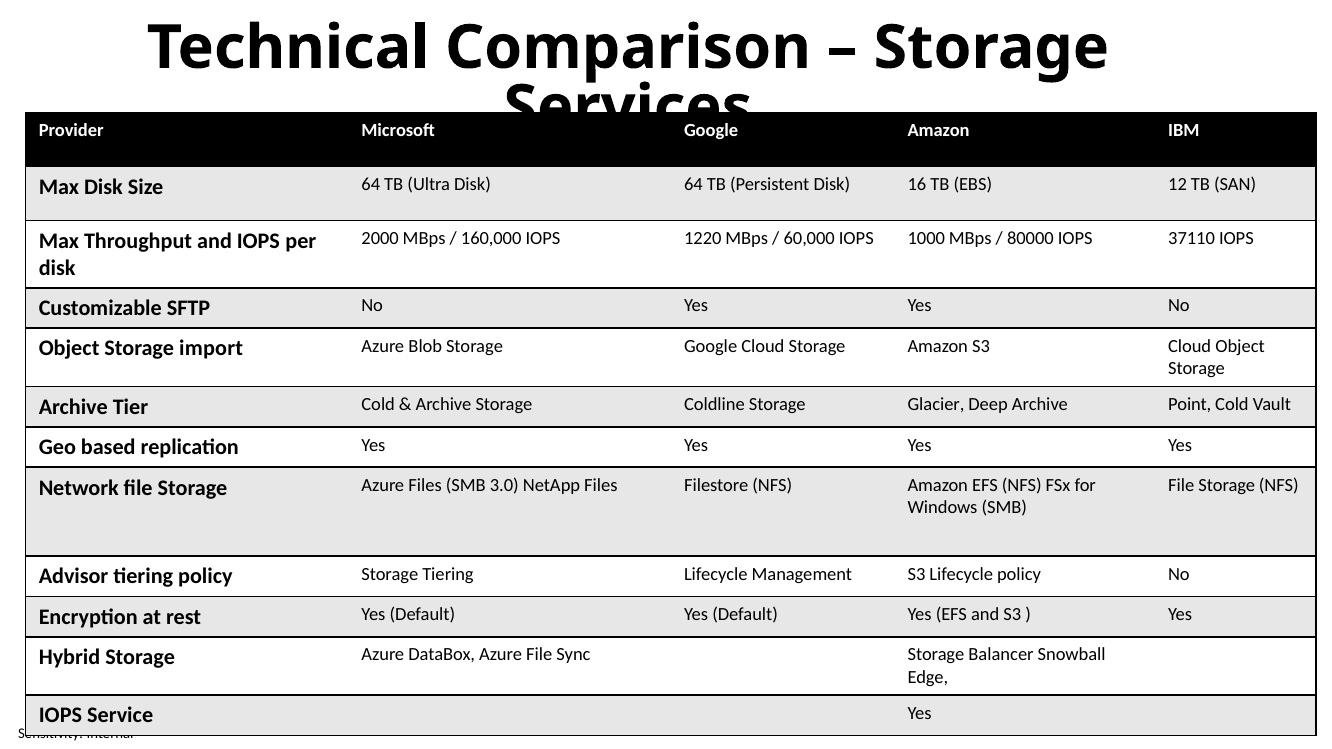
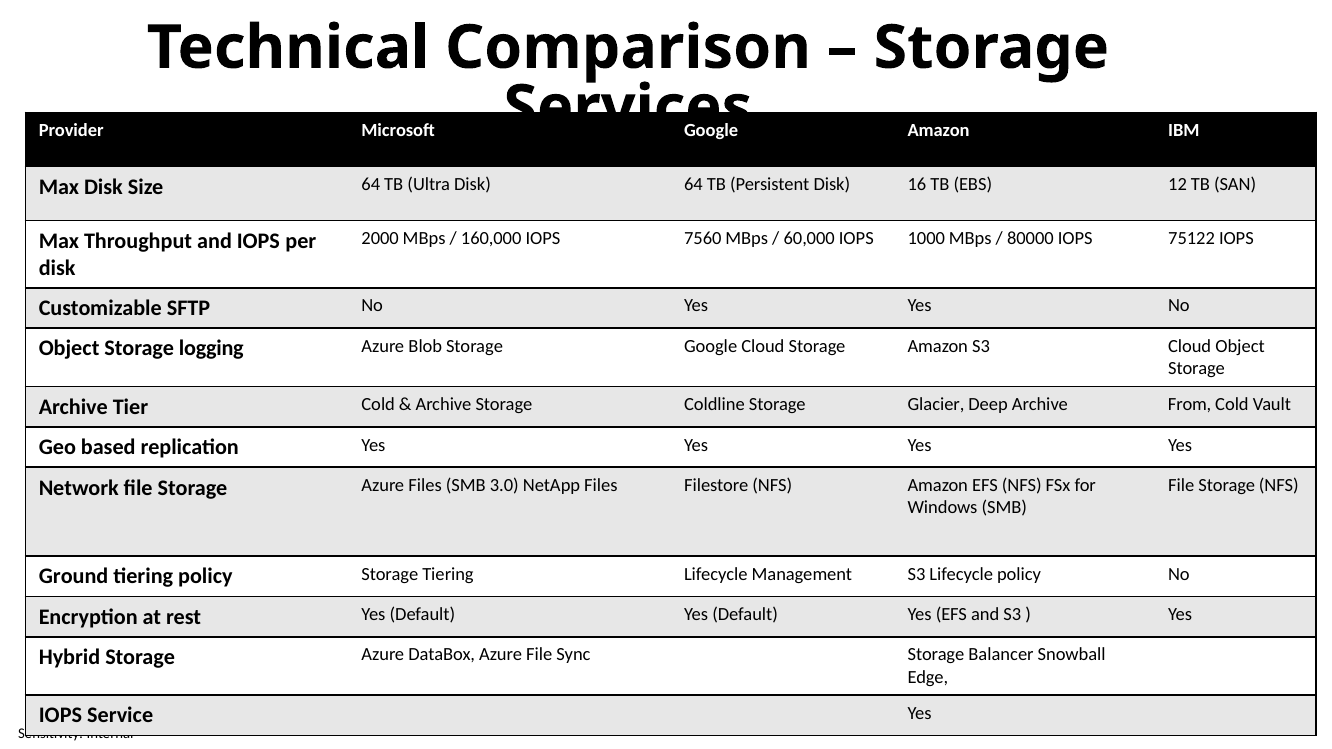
1220: 1220 -> 7560 (703, 238)
37110: 37110 -> 75122 (1192, 238)
import: import -> logging (211, 349)
Point: Point -> From (1190, 405)
Advisor: Advisor -> Ground (74, 577)
